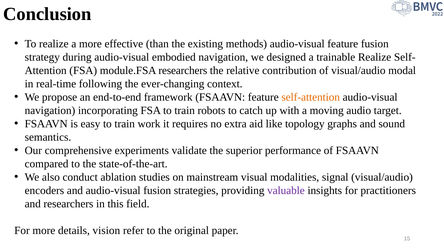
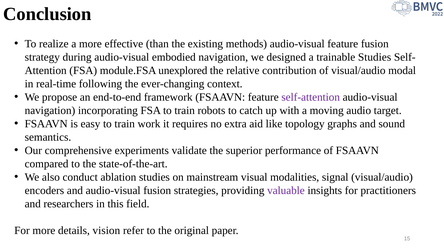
trainable Realize: Realize -> Studies (375, 57)
module.FSA researchers: researchers -> unexplored (183, 71)
self-attention colour: orange -> purple (311, 97)
